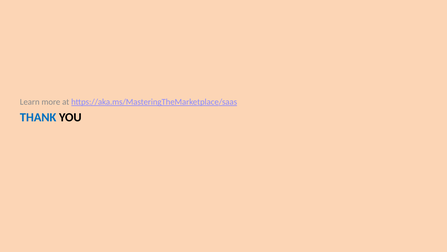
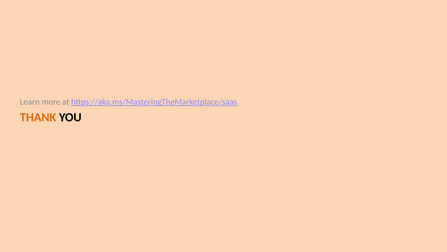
THANK colour: blue -> orange (38, 117)
